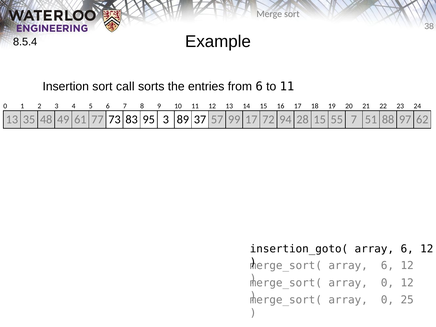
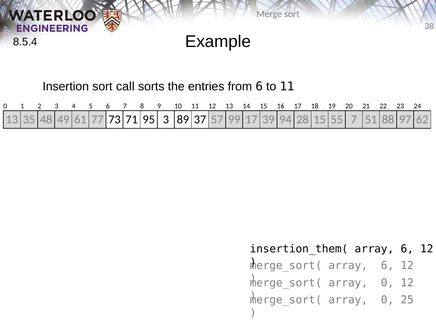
83: 83 -> 71 (132, 120)
72: 72 -> 39 (268, 120)
insertion_goto(: insertion_goto( -> insertion_them( (299, 249)
